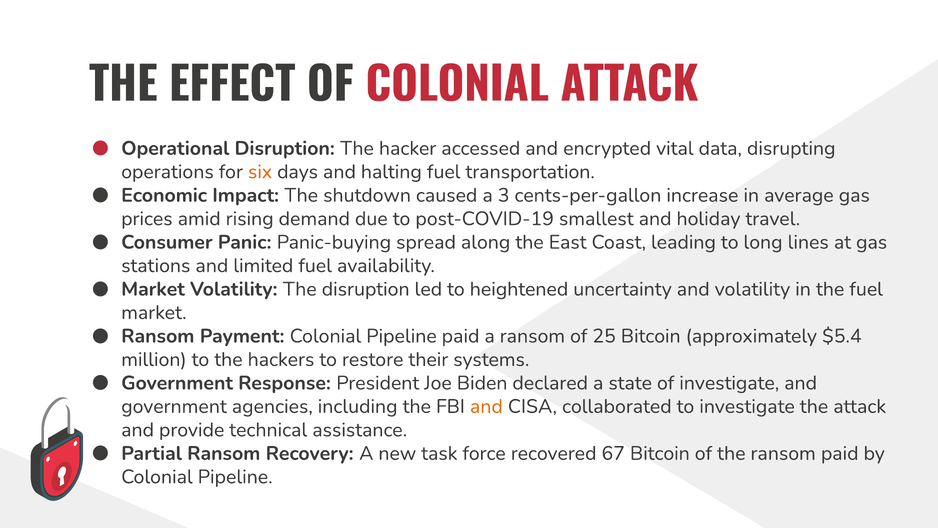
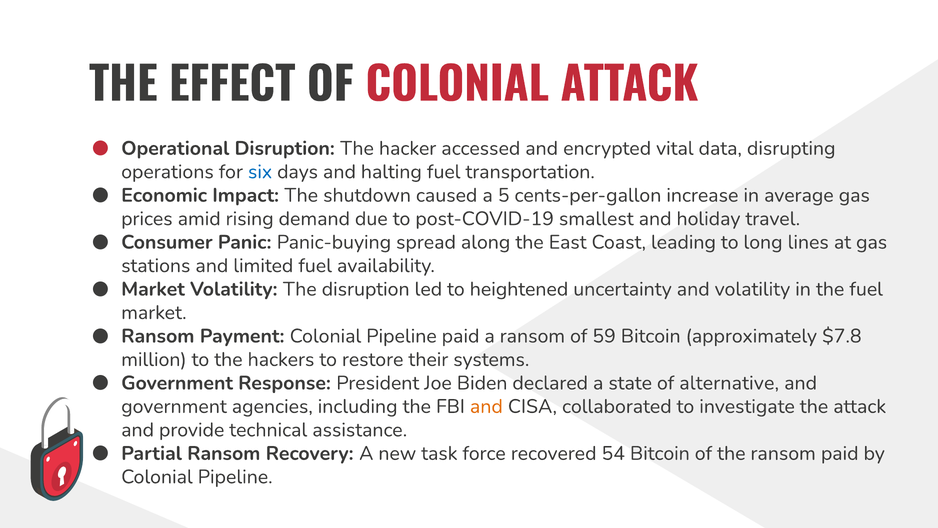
six colour: orange -> blue (260, 172)
3: 3 -> 5 (504, 195)
25: 25 -> 59 (604, 336)
$5.4: $5.4 -> $7.8 (842, 336)
of investigate: investigate -> alternative (729, 383)
67: 67 -> 54 (613, 453)
